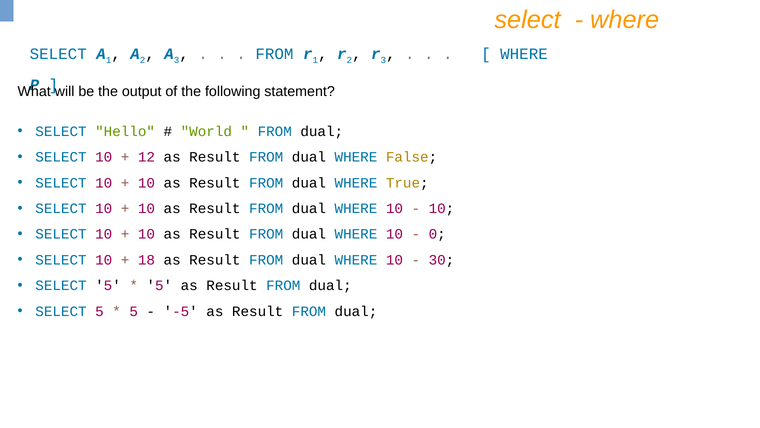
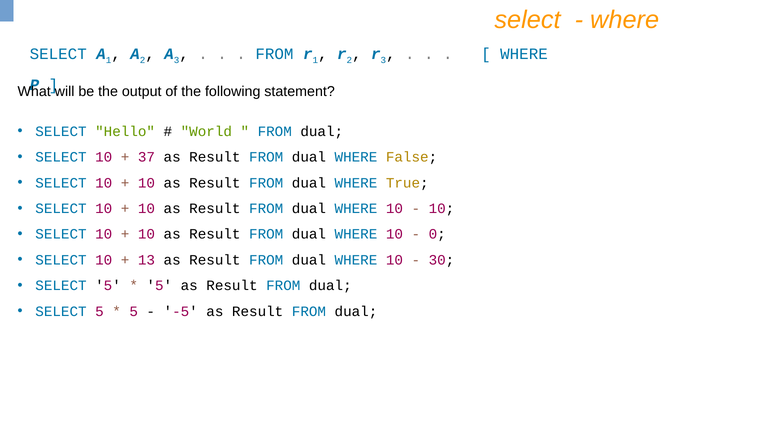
12: 12 -> 37 (146, 157)
18: 18 -> 13 (146, 260)
